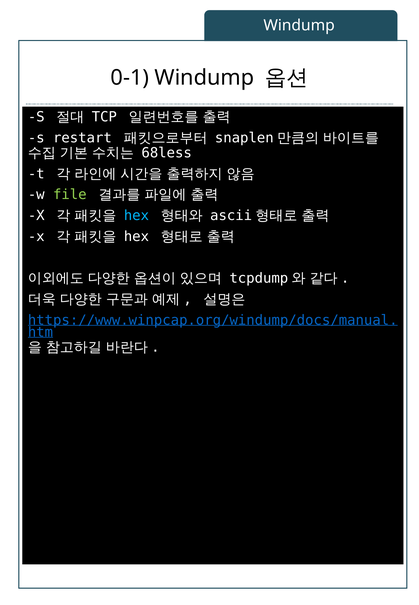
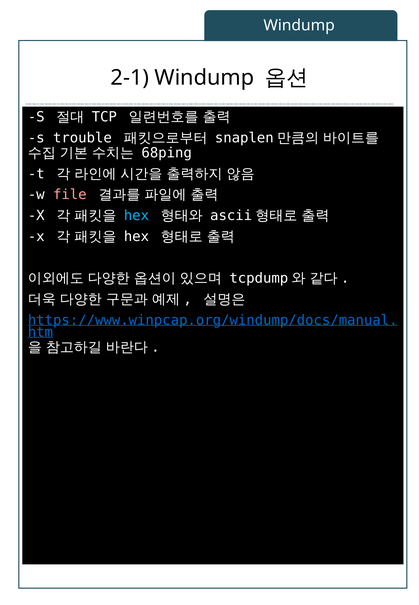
0-1: 0-1 -> 2-1 (130, 78)
restart: restart -> trouble (82, 138)
68less: 68less -> 68ping (167, 153)
file colour: light green -> pink (70, 195)
